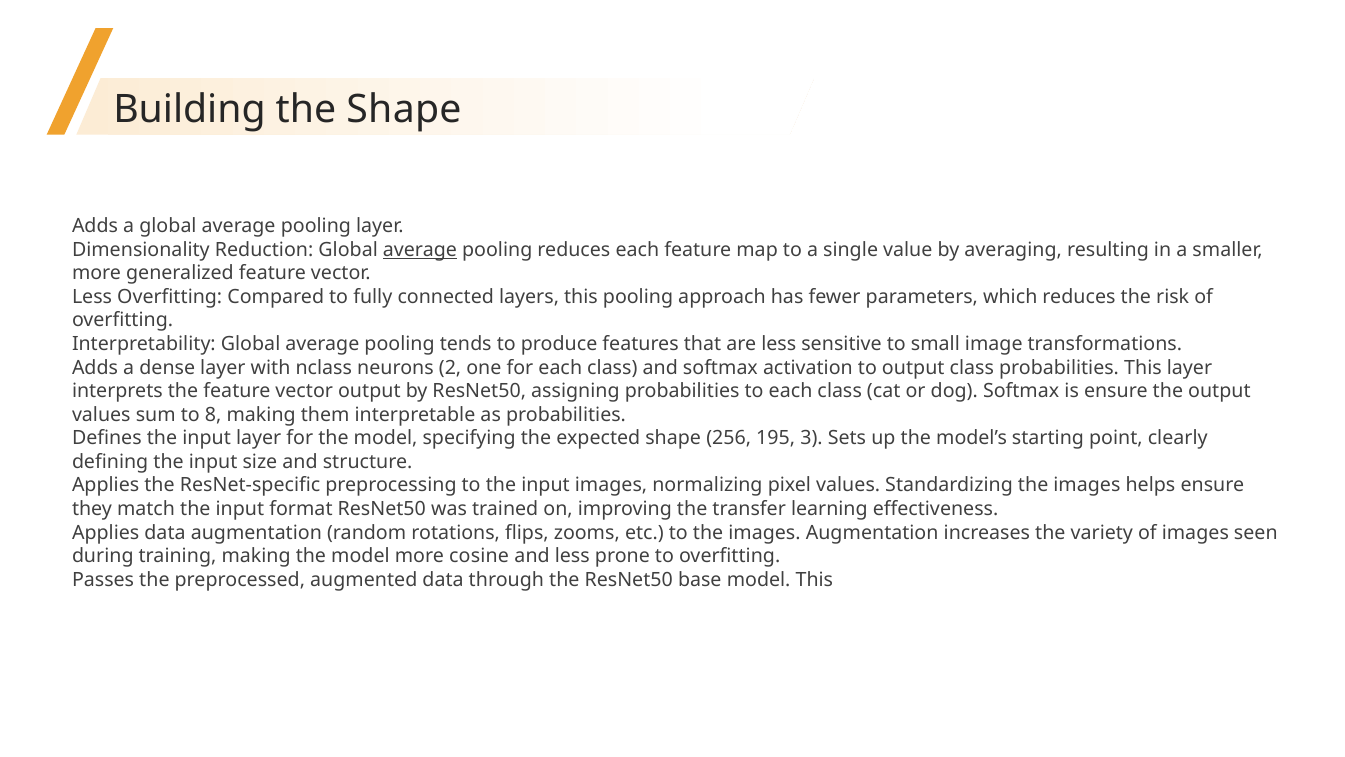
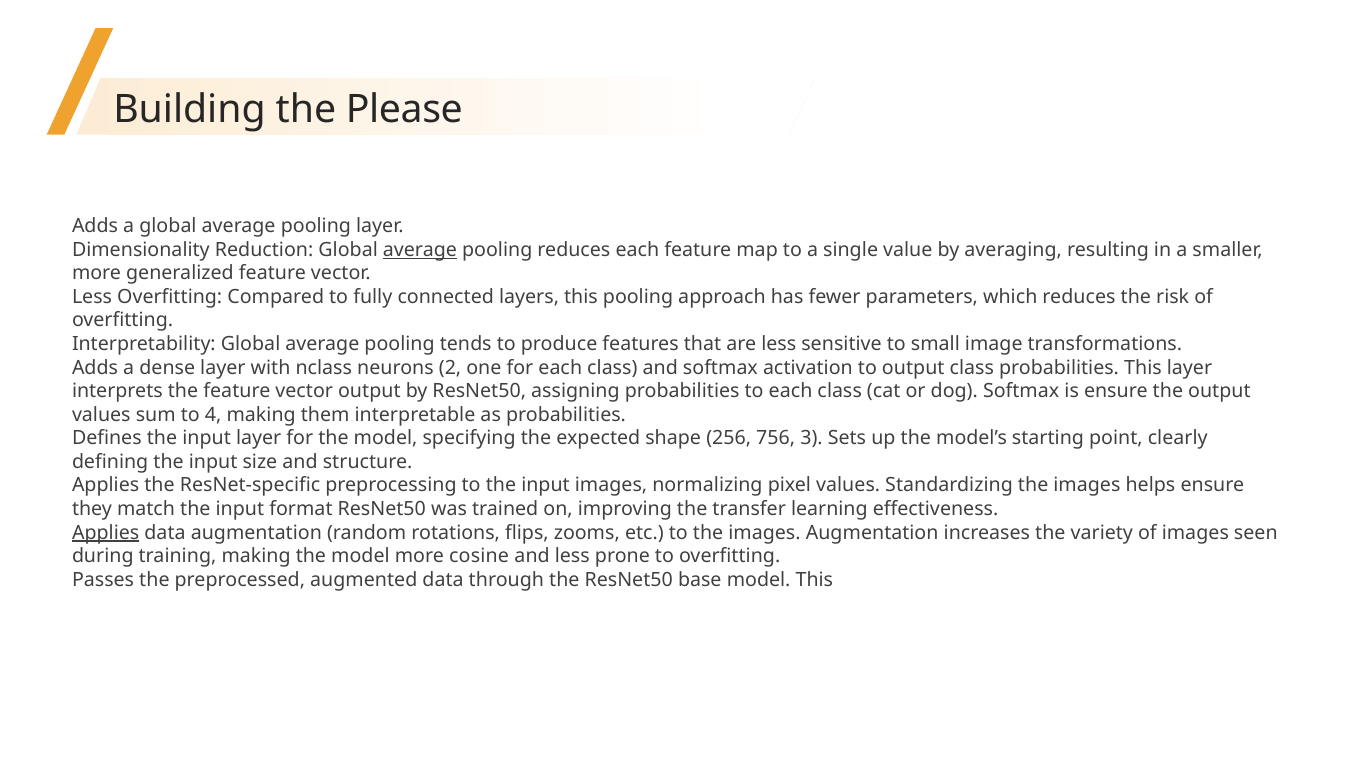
the Shape: Shape -> Please (404, 109)
8: 8 -> 4 (213, 414)
195: 195 -> 756 (776, 438)
Applies underline: none -> present (106, 532)
